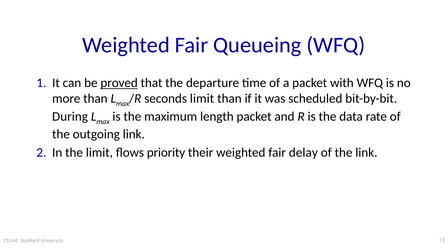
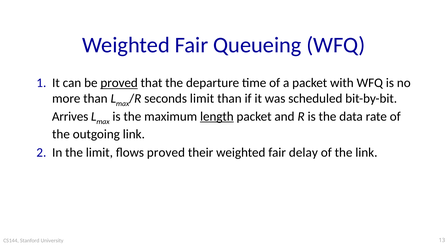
During: During -> Arrives (70, 116)
length underline: none -> present (217, 116)
flows priority: priority -> proved (166, 153)
